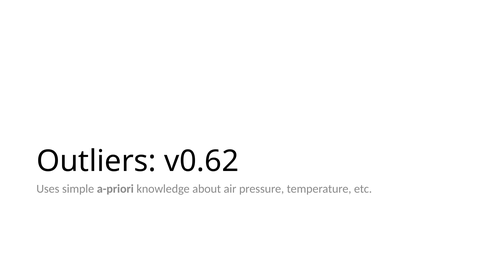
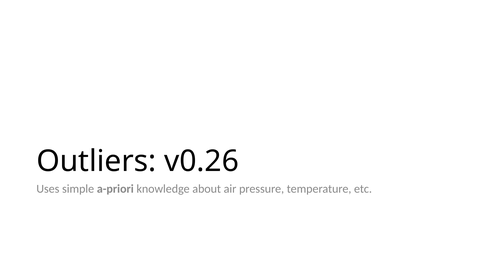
v0.62: v0.62 -> v0.26 (201, 161)
